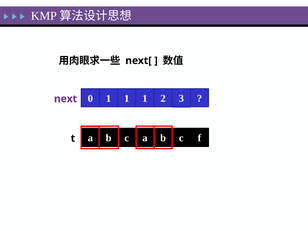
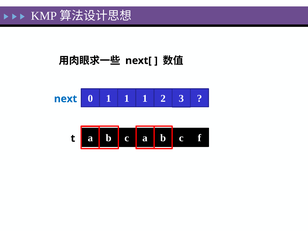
next colour: purple -> blue (66, 99)
